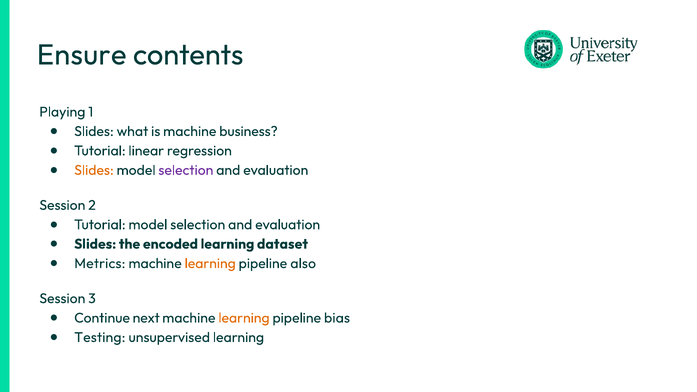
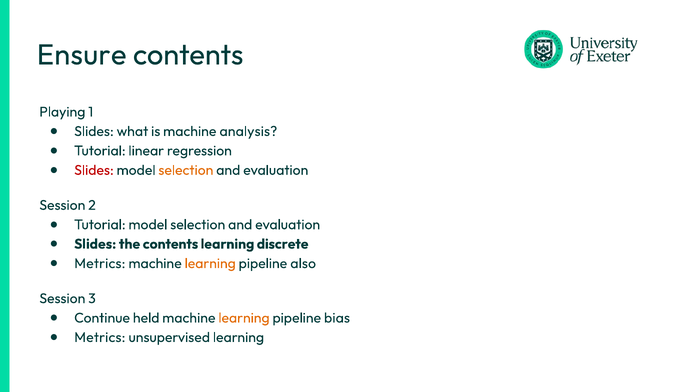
business: business -> analysis (248, 131)
Slides colour: orange -> red (94, 170)
selection colour: purple -> orange (186, 170)
the encoded: encoded -> contents (171, 244)
dataset: dataset -> discrete (283, 244)
next: next -> held (146, 318)
Testing: Testing -> Metrics (100, 337)
